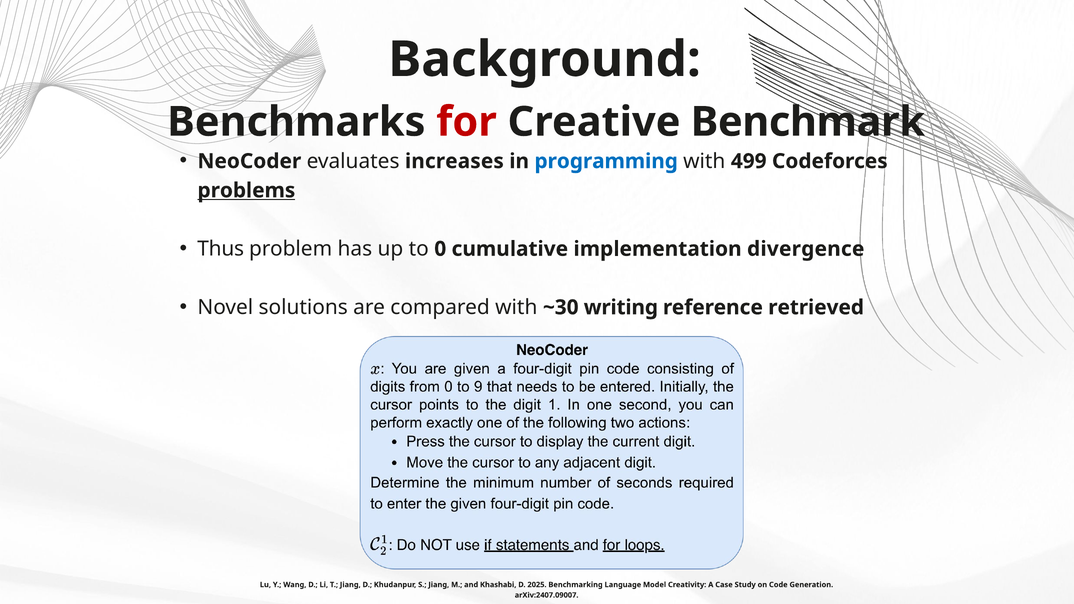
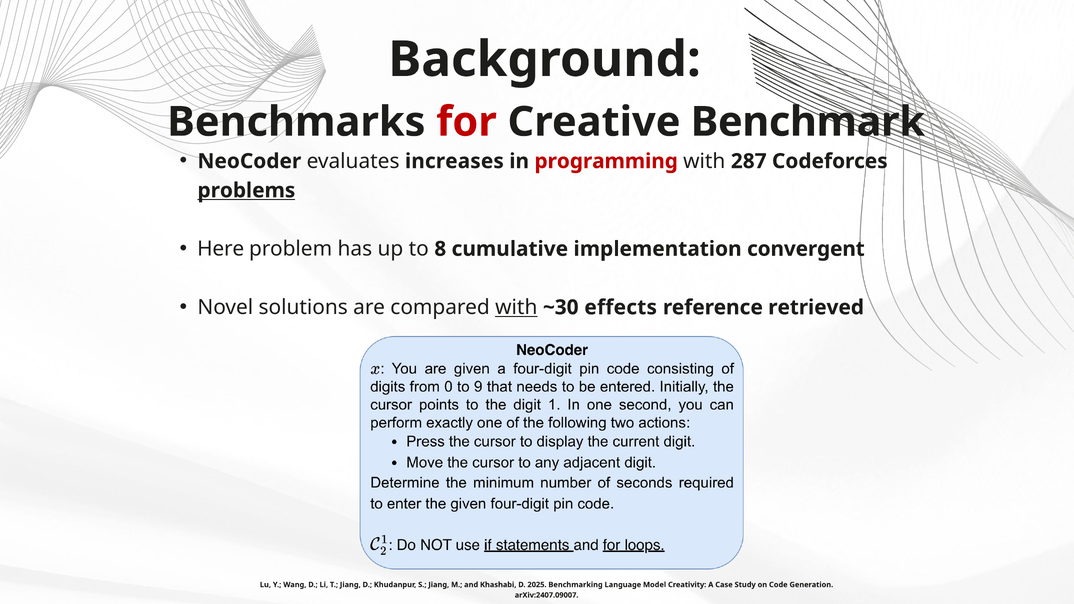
programming colour: blue -> red (606, 161)
499: 499 -> 287 (749, 161)
Thus: Thus -> Here (221, 249)
0: 0 -> 8 (440, 249)
divergence: divergence -> convergent (806, 249)
with underline: none -> present (516, 307)
writing: writing -> effects (621, 307)
